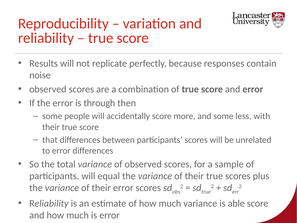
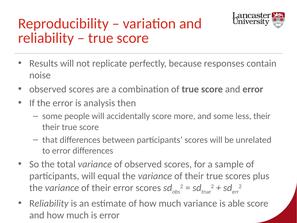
through: through -> analysis (99, 103)
less with: with -> their (262, 116)
